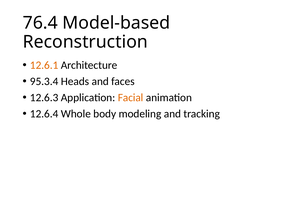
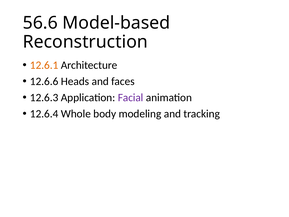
76.4: 76.4 -> 56.6 (40, 23)
95.3.4: 95.3.4 -> 12.6.6 (44, 81)
Facial colour: orange -> purple (131, 97)
